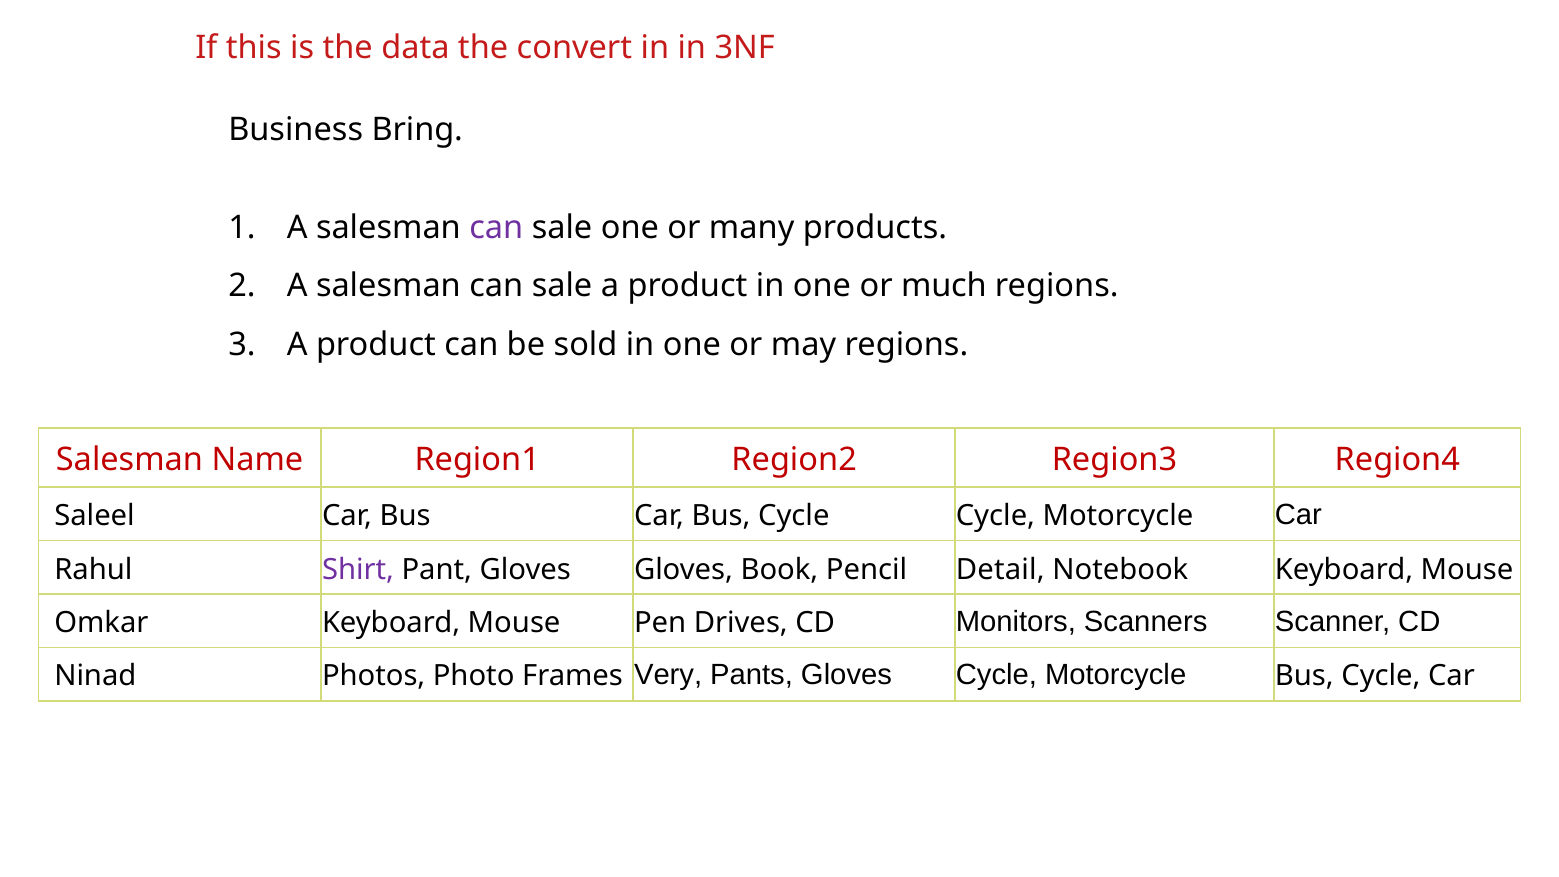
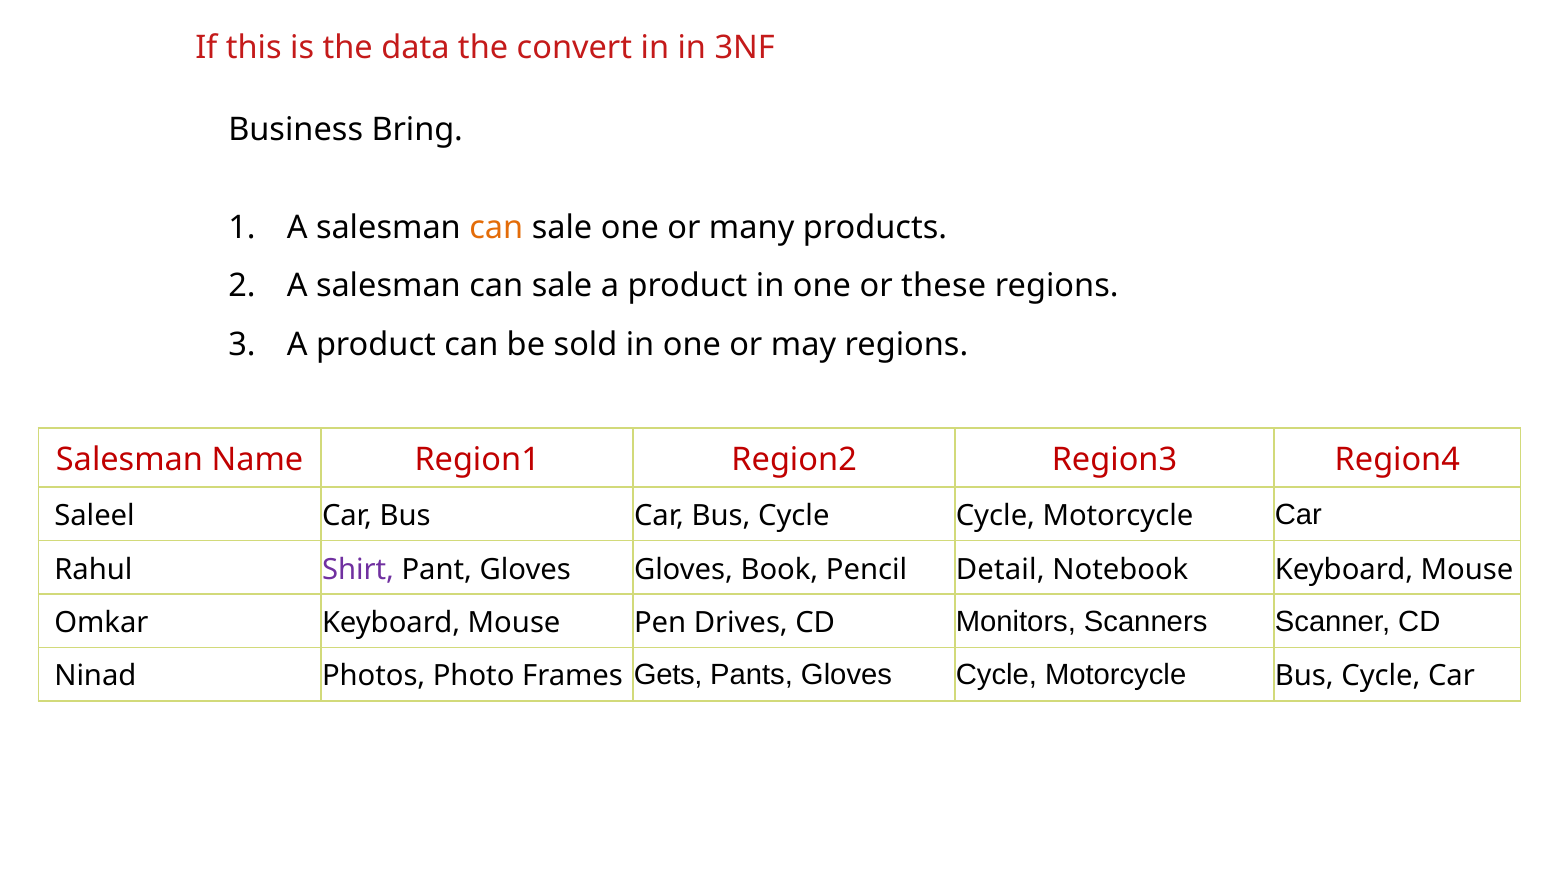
can colour: purple -> orange (496, 228)
much: much -> these (944, 286)
Very: Very -> Gets (668, 675)
